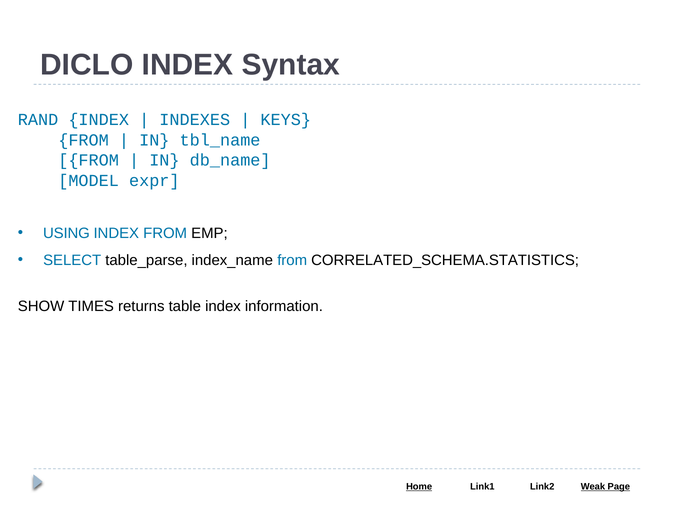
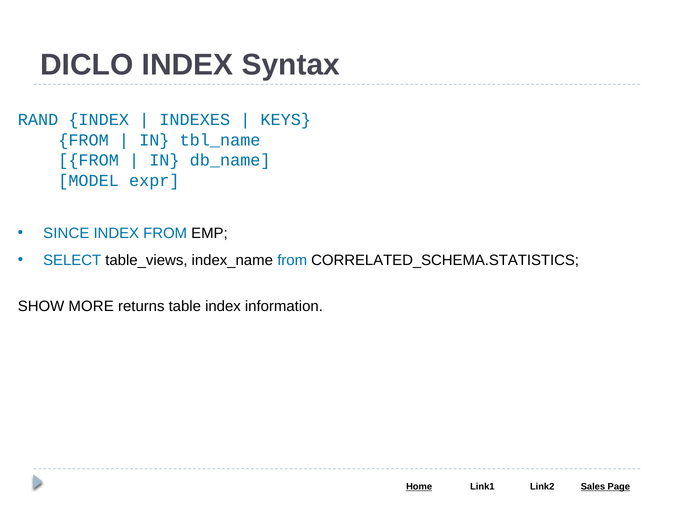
USING: USING -> SINCE (66, 233)
table_parse: table_parse -> table_views (146, 260)
TIMES: TIMES -> MORE (91, 306)
Weak: Weak -> Sales (593, 486)
